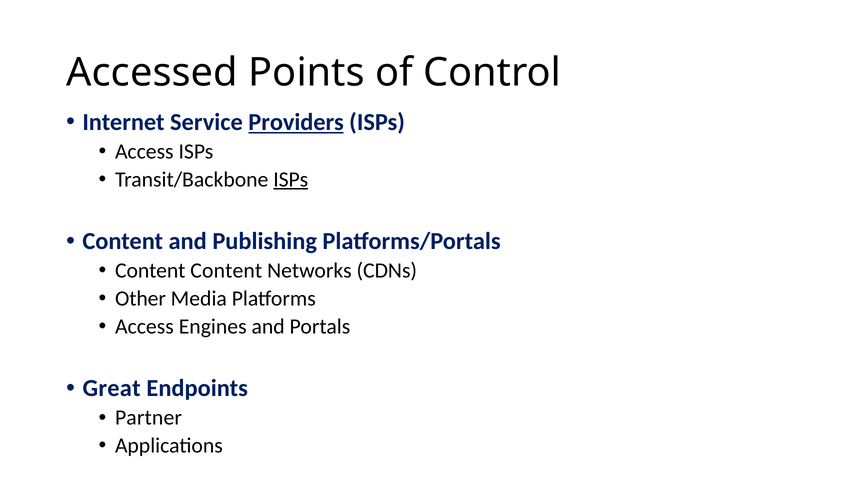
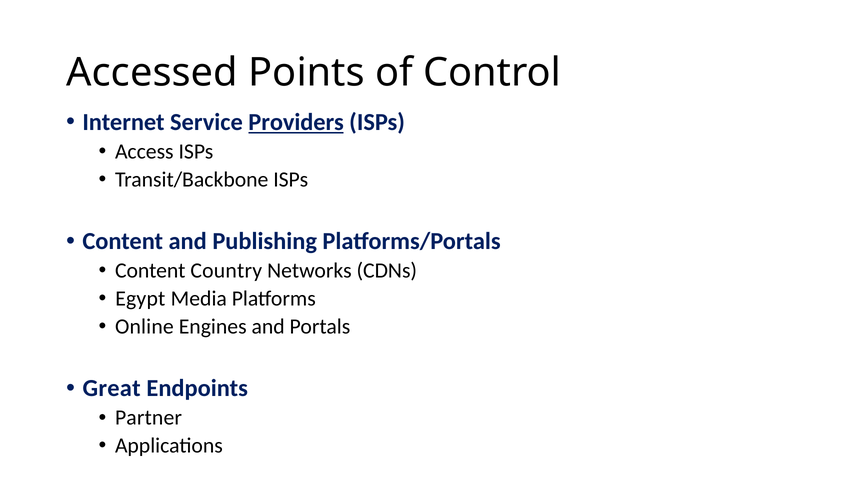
ISPs underline: present -> none (291, 180)
Content Content: Content -> Country (226, 271)
Other: Other -> Egypt (140, 299)
Access: Access -> Online (144, 327)
